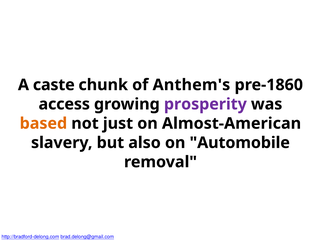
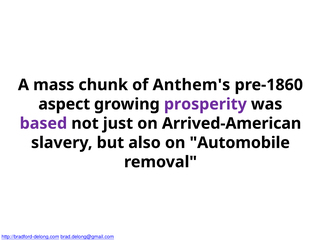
caste: caste -> mass (54, 85)
access: access -> aspect (64, 104)
based colour: orange -> purple (43, 123)
Almost-American: Almost-American -> Arrived-American (232, 123)
